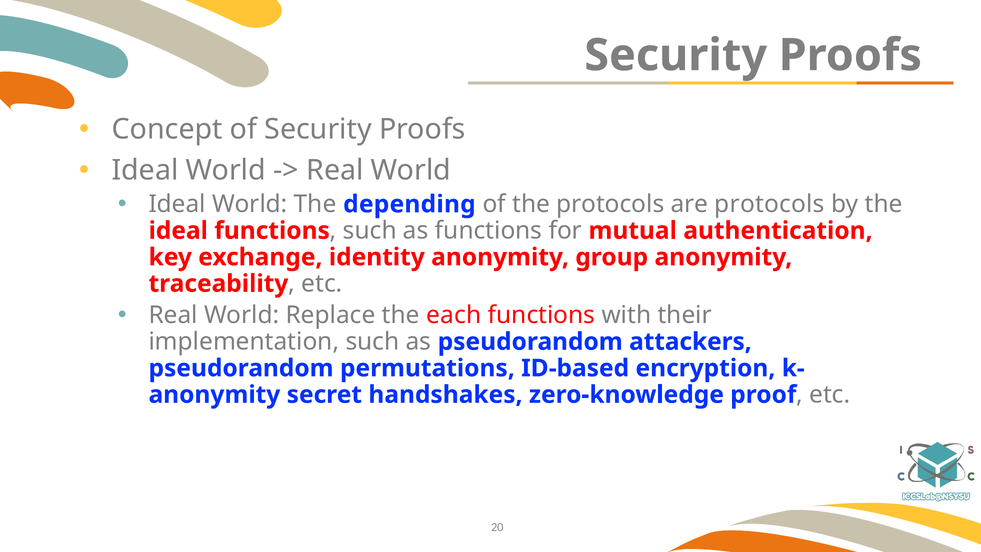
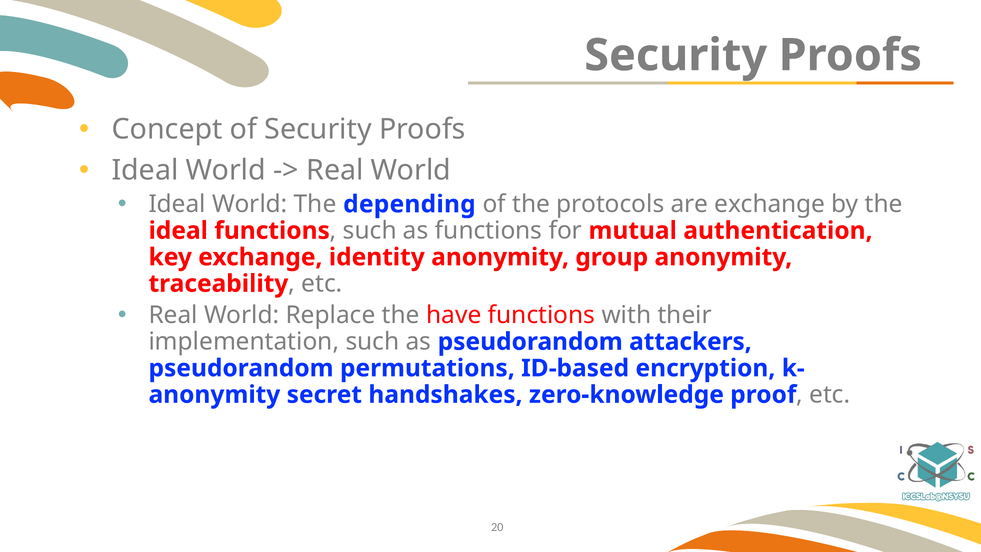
are protocols: protocols -> exchange (770, 204)
each: each -> have (454, 315)
